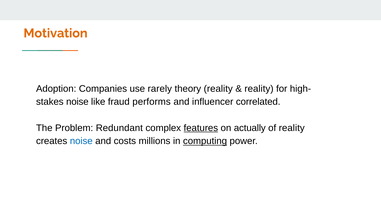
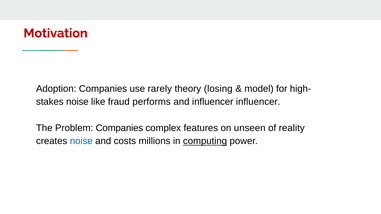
Motivation colour: orange -> red (56, 33)
theory reality: reality -> losing (218, 89)
reality: reality -> model (259, 89)
influencer correlated: correlated -> influencer (258, 102)
Problem Redundant: Redundant -> Companies (119, 128)
features underline: present -> none (201, 128)
actually: actually -> unseen (250, 128)
